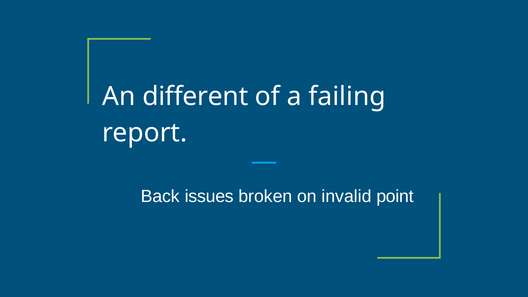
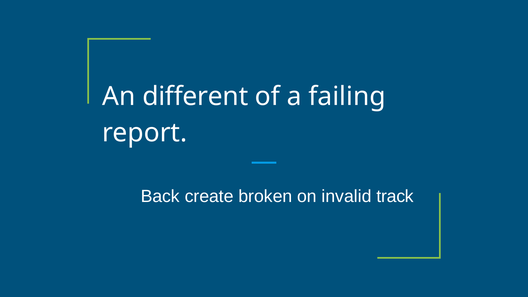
issues: issues -> create (209, 196)
point: point -> track (395, 196)
